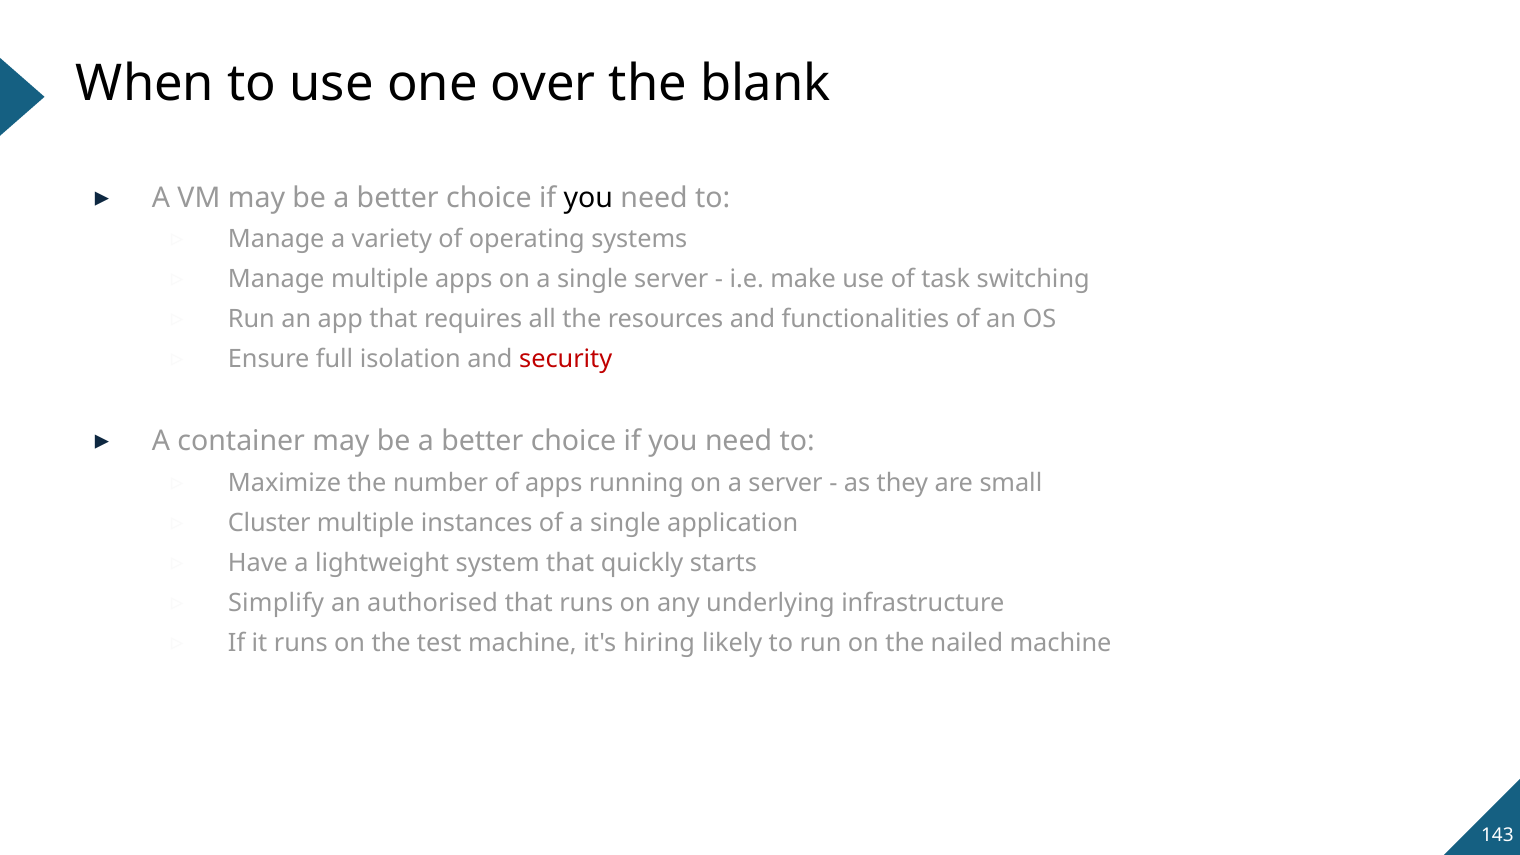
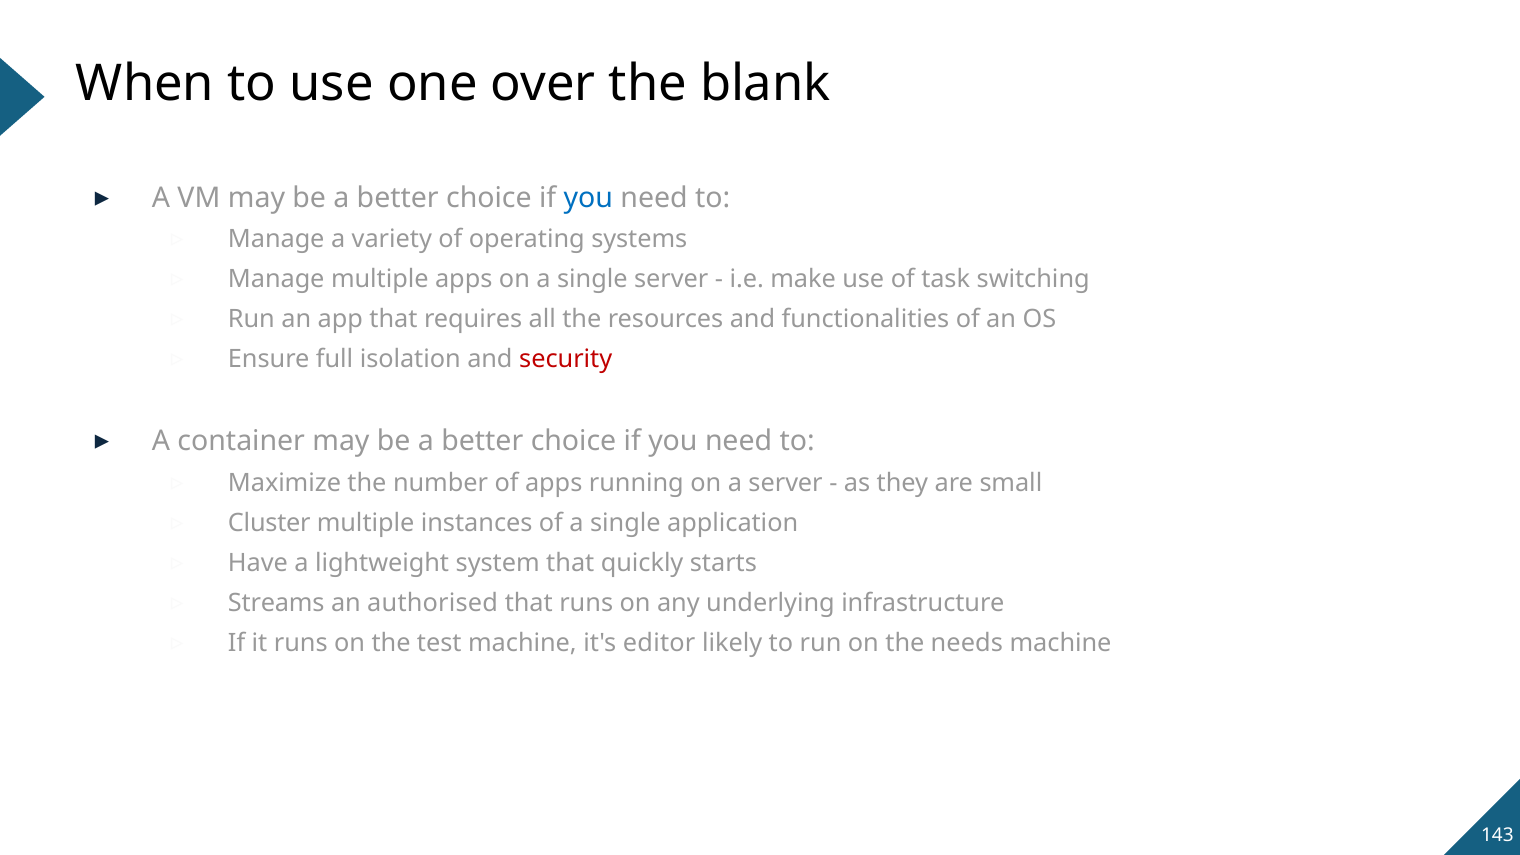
you colour: black -> blue (588, 198)
Simplify: Simplify -> Streams (276, 603)
hiring: hiring -> editor (659, 643)
nailed: nailed -> needs (967, 643)
